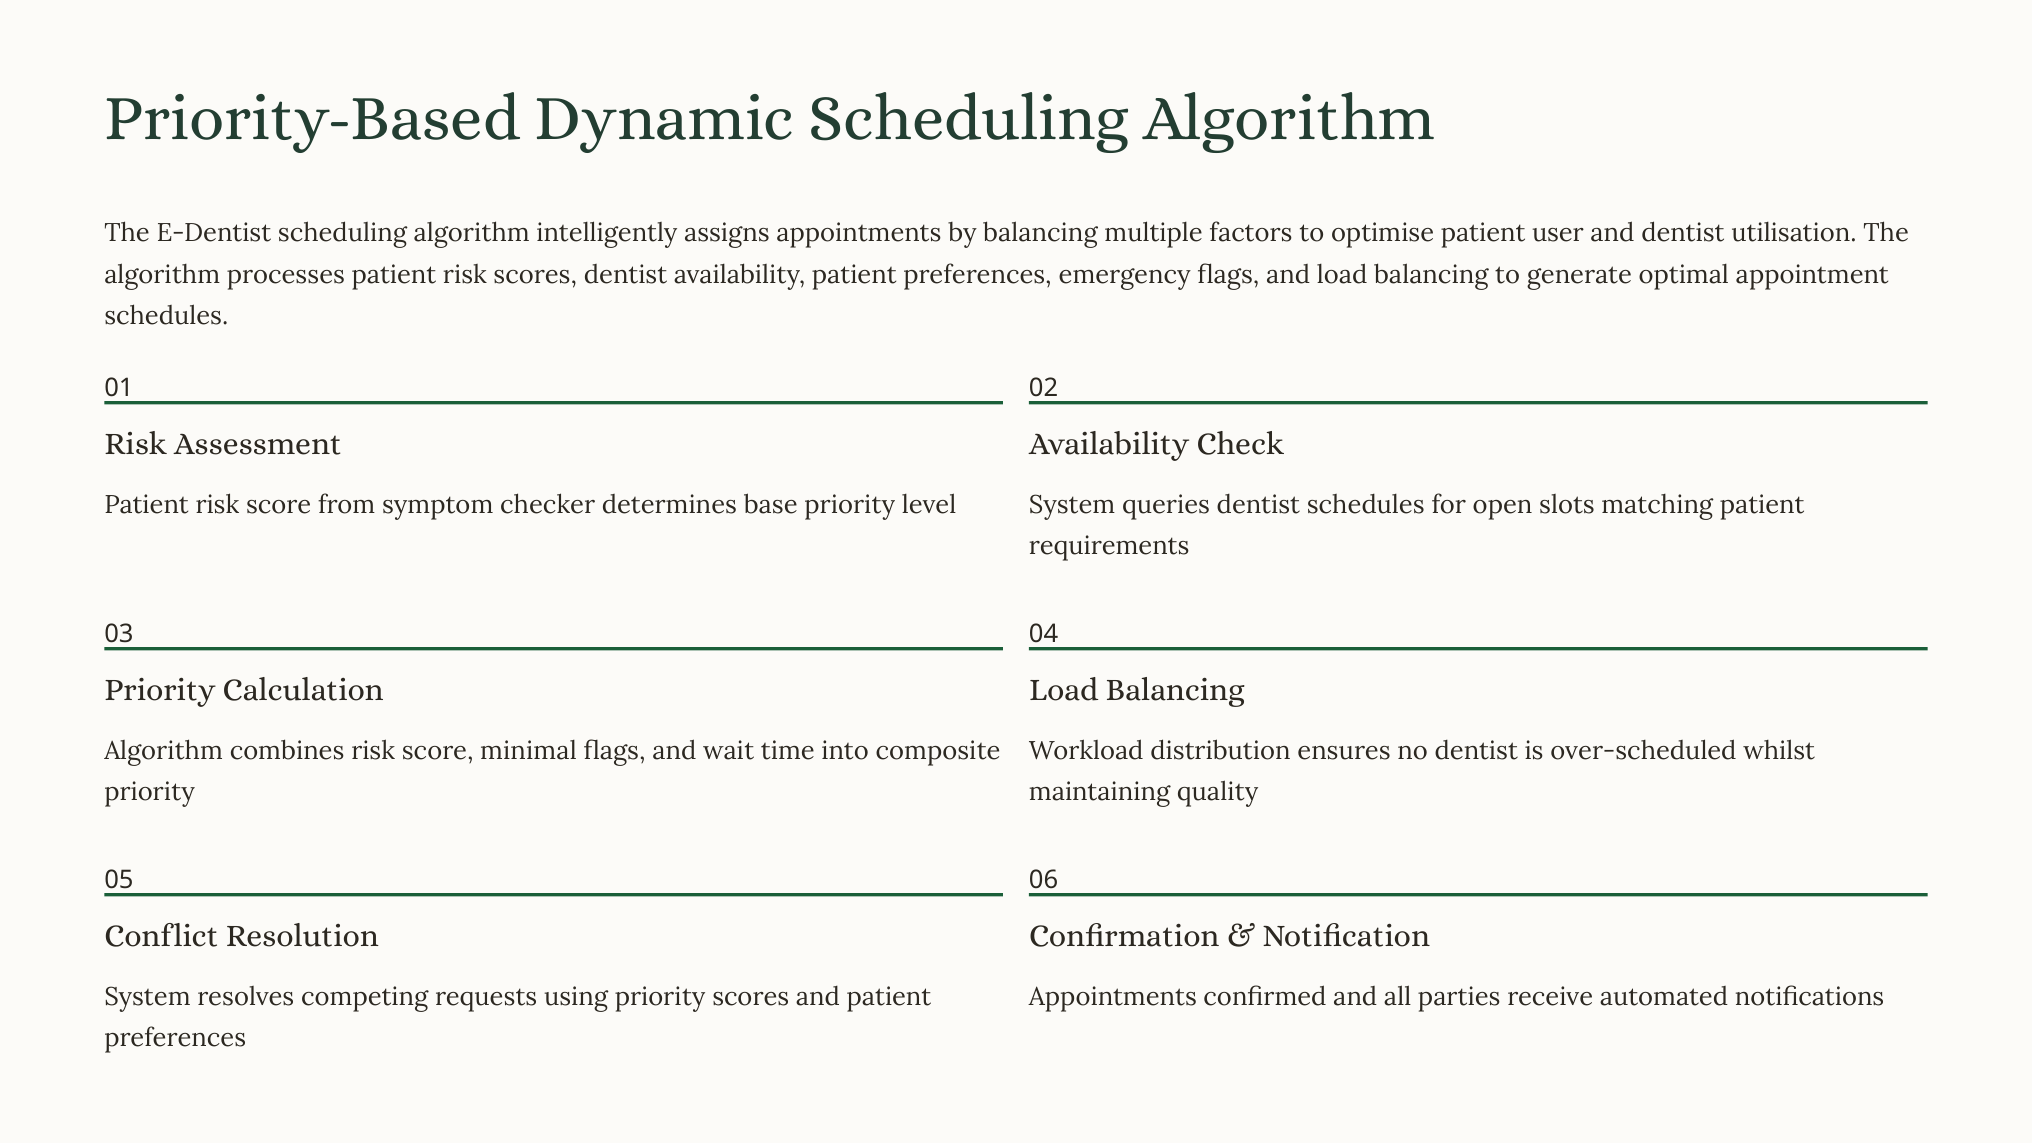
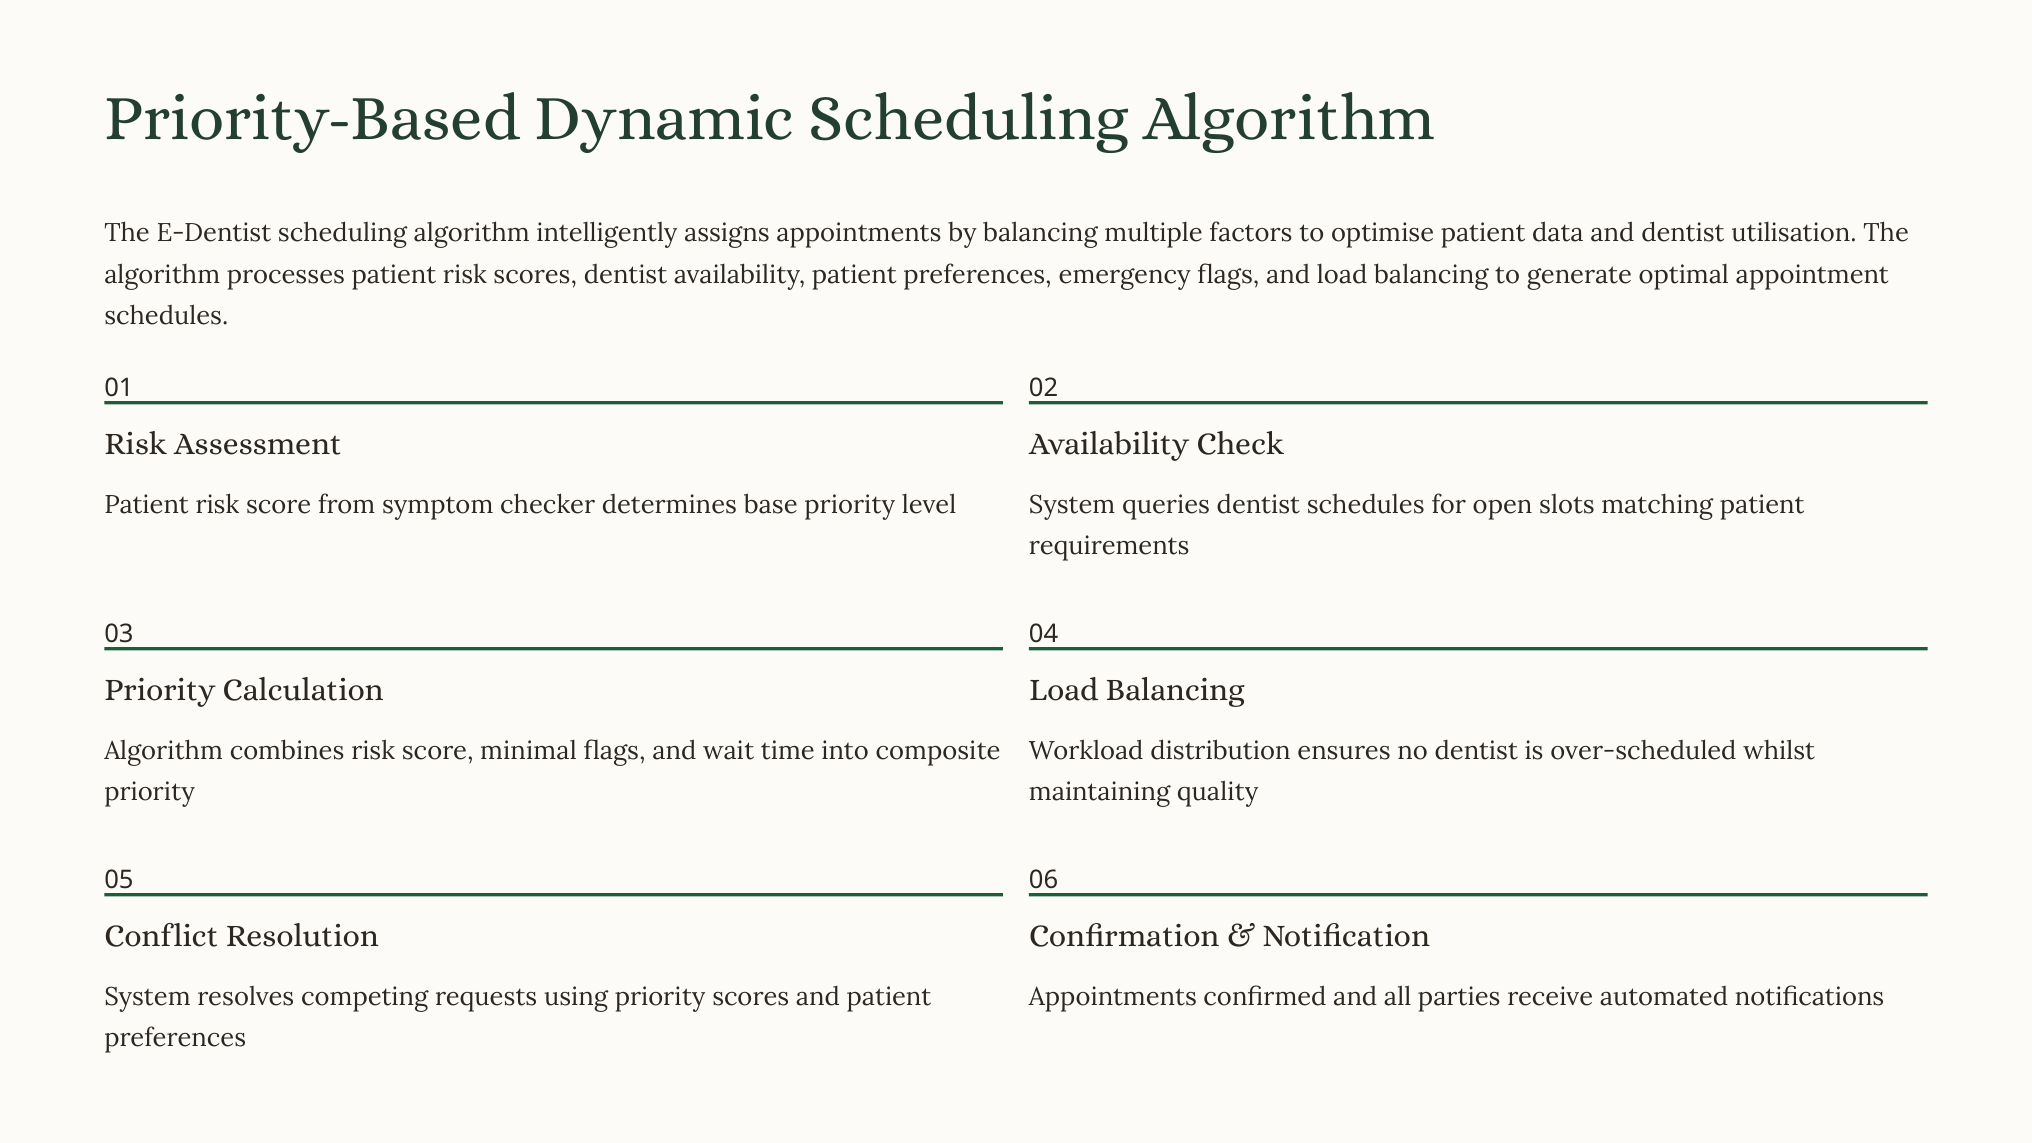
user: user -> data (1558, 233)
